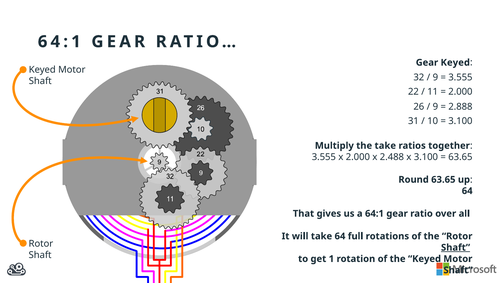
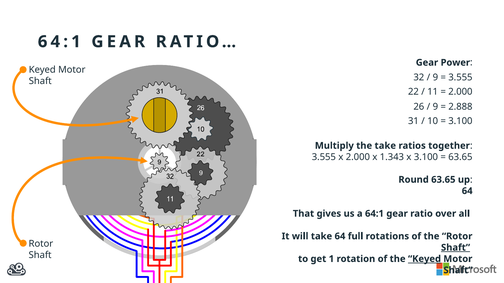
Gear Keyed: Keyed -> Power (455, 63)
2.488: 2.488 -> 1.343 (392, 157)
Keyed underline: none -> present (424, 259)
